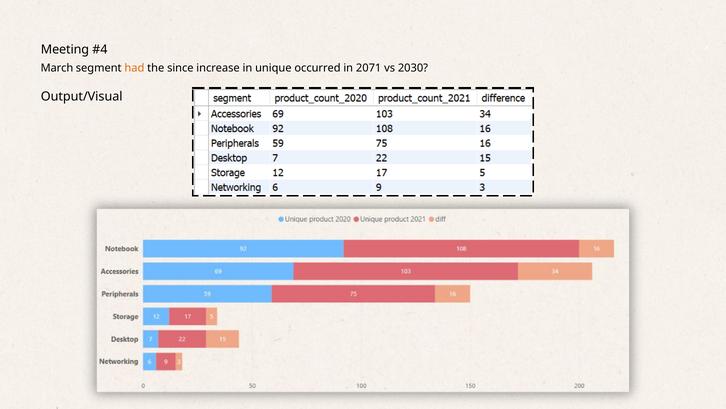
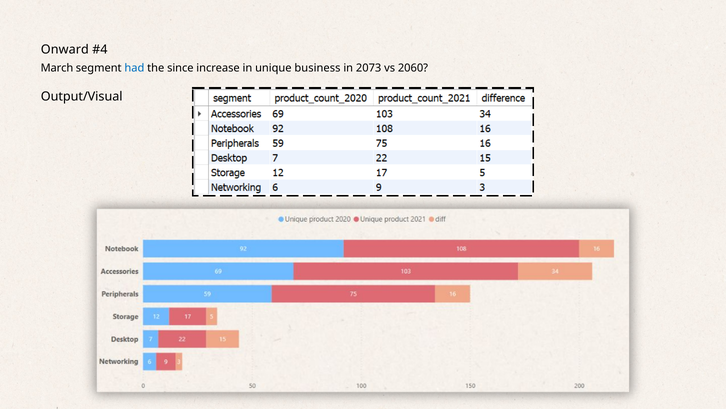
Meeting: Meeting -> Onward (65, 49)
had colour: orange -> blue (134, 68)
occurred: occurred -> business (317, 68)
2071: 2071 -> 2073 (369, 68)
2030: 2030 -> 2060 (413, 68)
